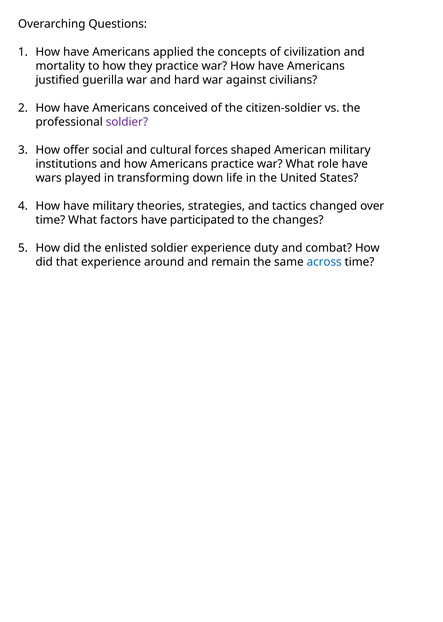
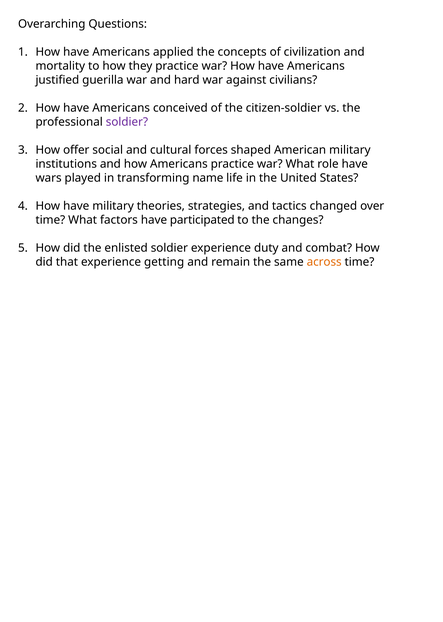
down: down -> name (208, 178)
around: around -> getting (164, 262)
across colour: blue -> orange (324, 262)
